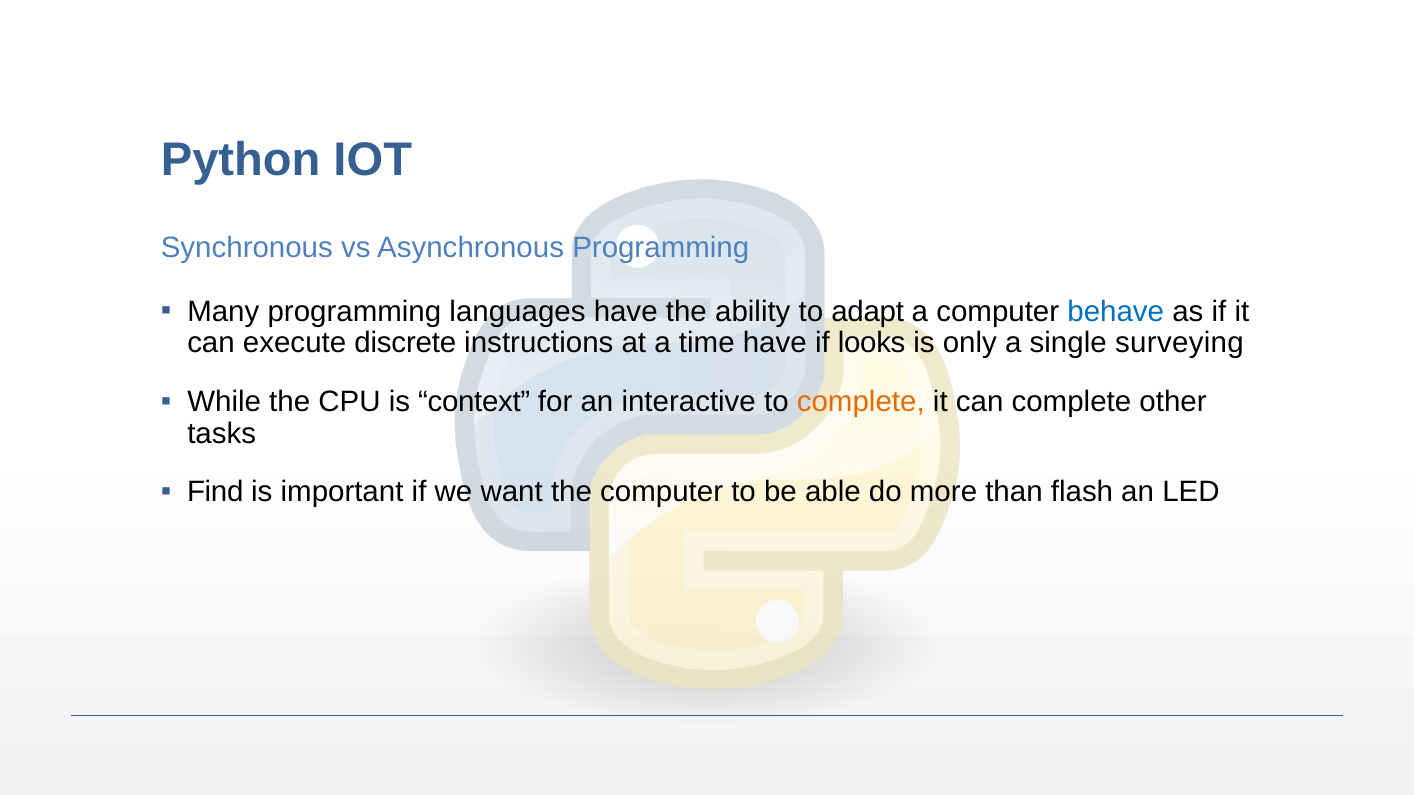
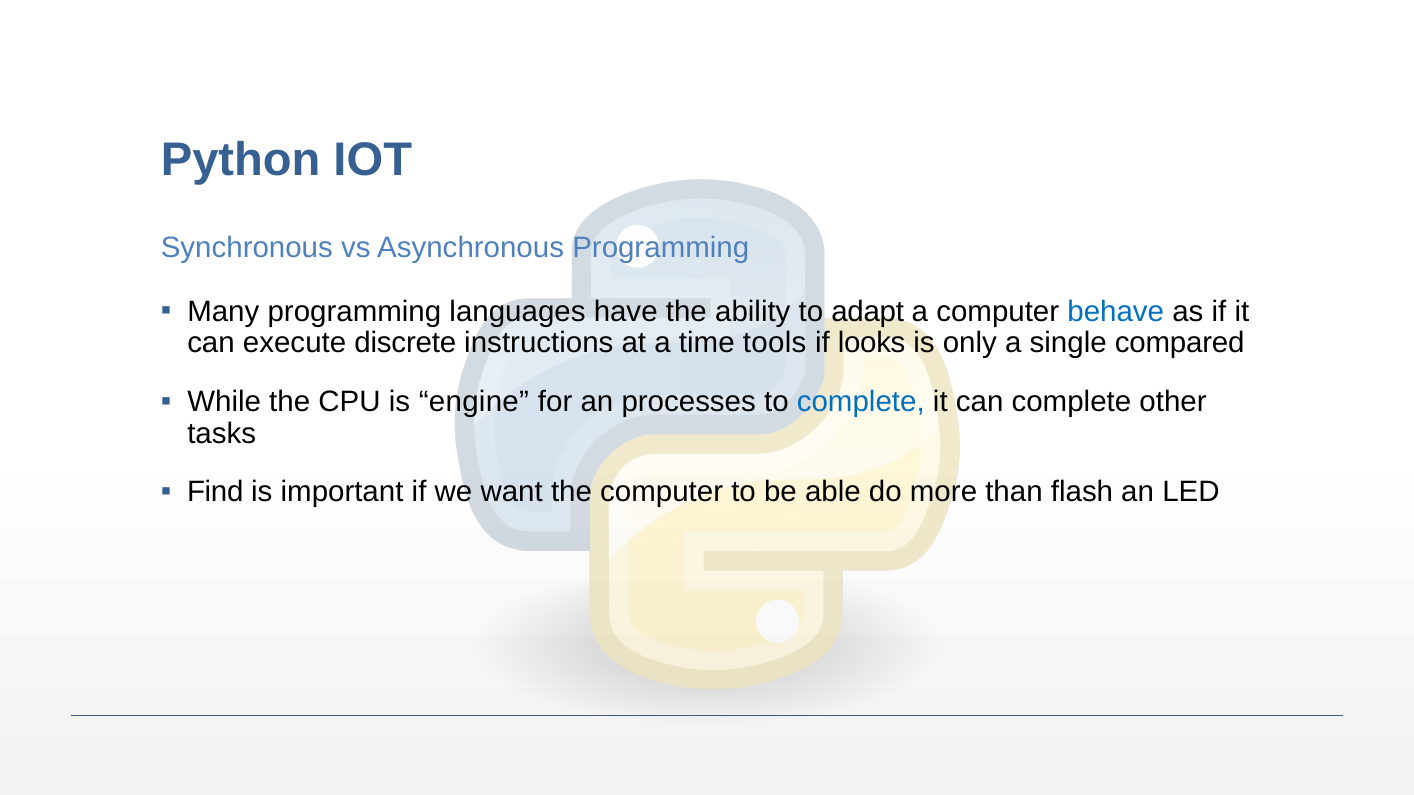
time have: have -> tools (775, 343)
surveying: surveying -> compared (1180, 343)
context: context -> engine (474, 402)
interactive: interactive -> processes (689, 402)
complete colour: orange -> blue (861, 402)
